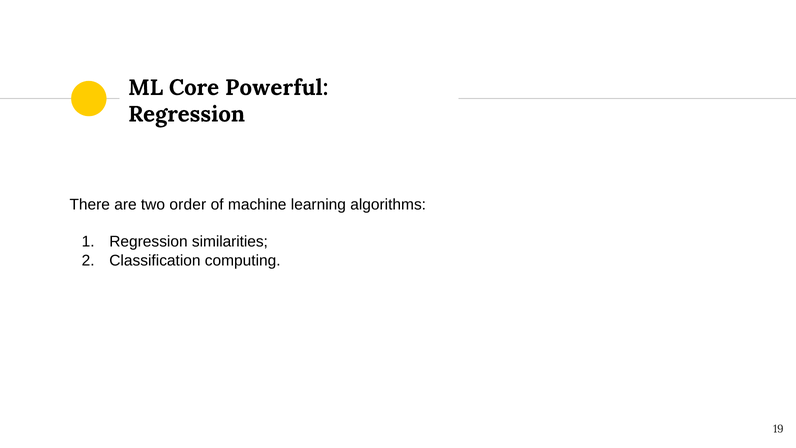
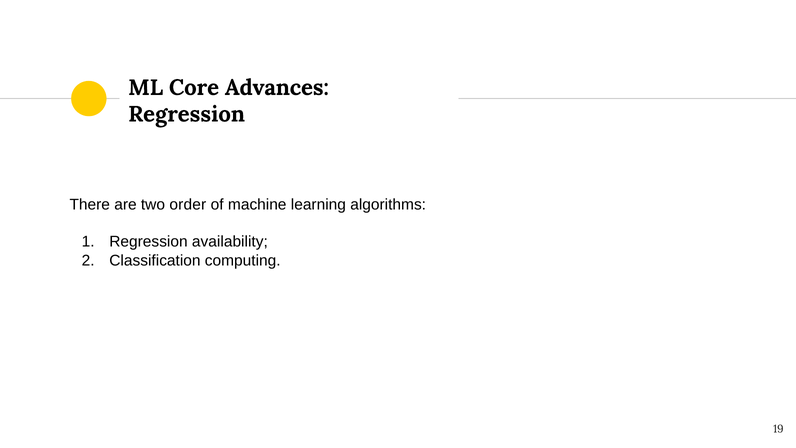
Powerful: Powerful -> Advances (277, 88)
similarities: similarities -> availability (230, 242)
